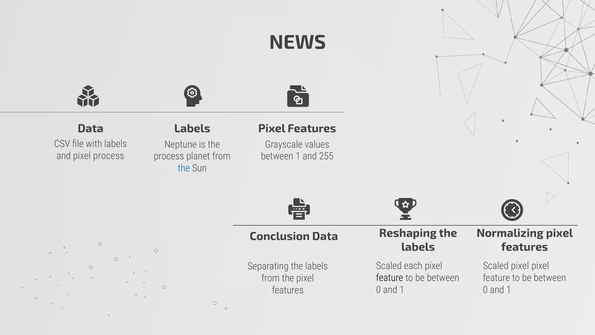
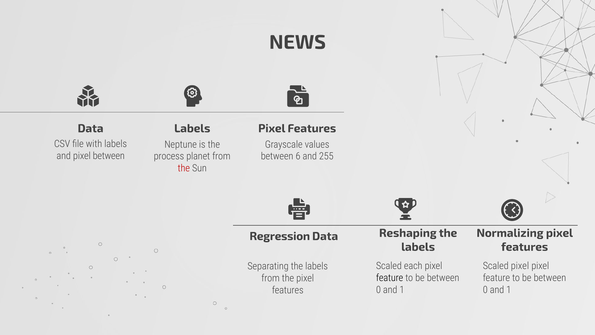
pixel process: process -> between (109, 156)
between 1: 1 -> 6 (298, 156)
the colour: blue -> red (184, 168)
Conclusion: Conclusion -> Regression (280, 236)
